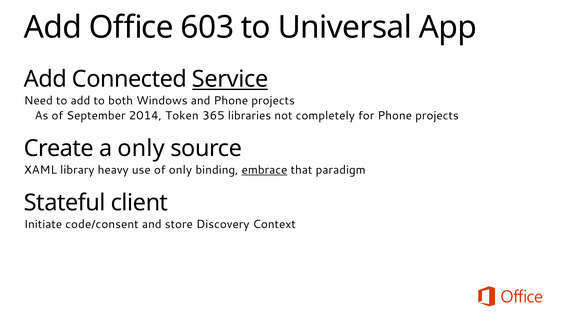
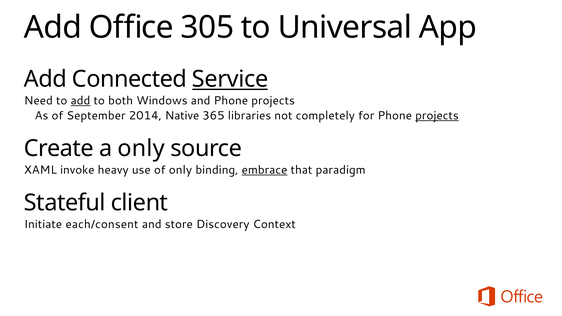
603: 603 -> 305 (207, 27)
add underline: none -> present (80, 101)
Token: Token -> Native (182, 116)
projects underline: none -> present (437, 116)
library: library -> invoke (77, 170)
code/consent: code/consent -> each/consent (102, 224)
